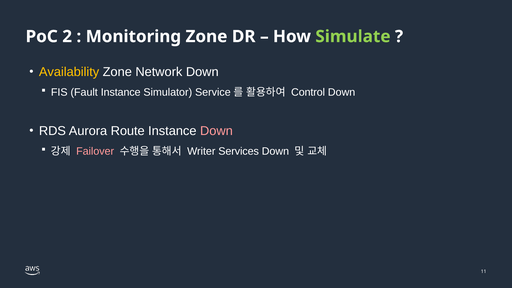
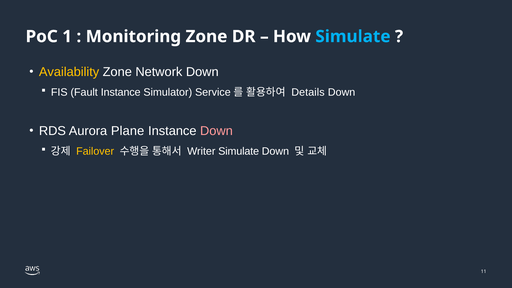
2: 2 -> 1 (67, 37)
Simulate colour: light green -> light blue (353, 37)
Control: Control -> Details (308, 92)
Route: Route -> Plane (128, 131)
Failover colour: pink -> yellow (95, 151)
Writer Services: Services -> Simulate (239, 151)
